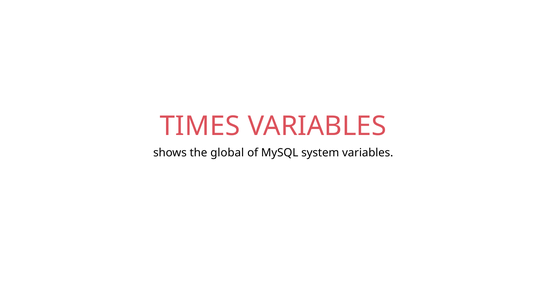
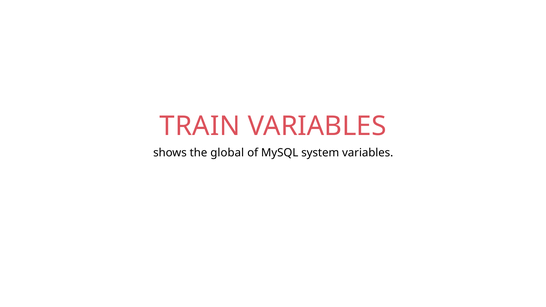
TIMES: TIMES -> TRAIN (200, 126)
